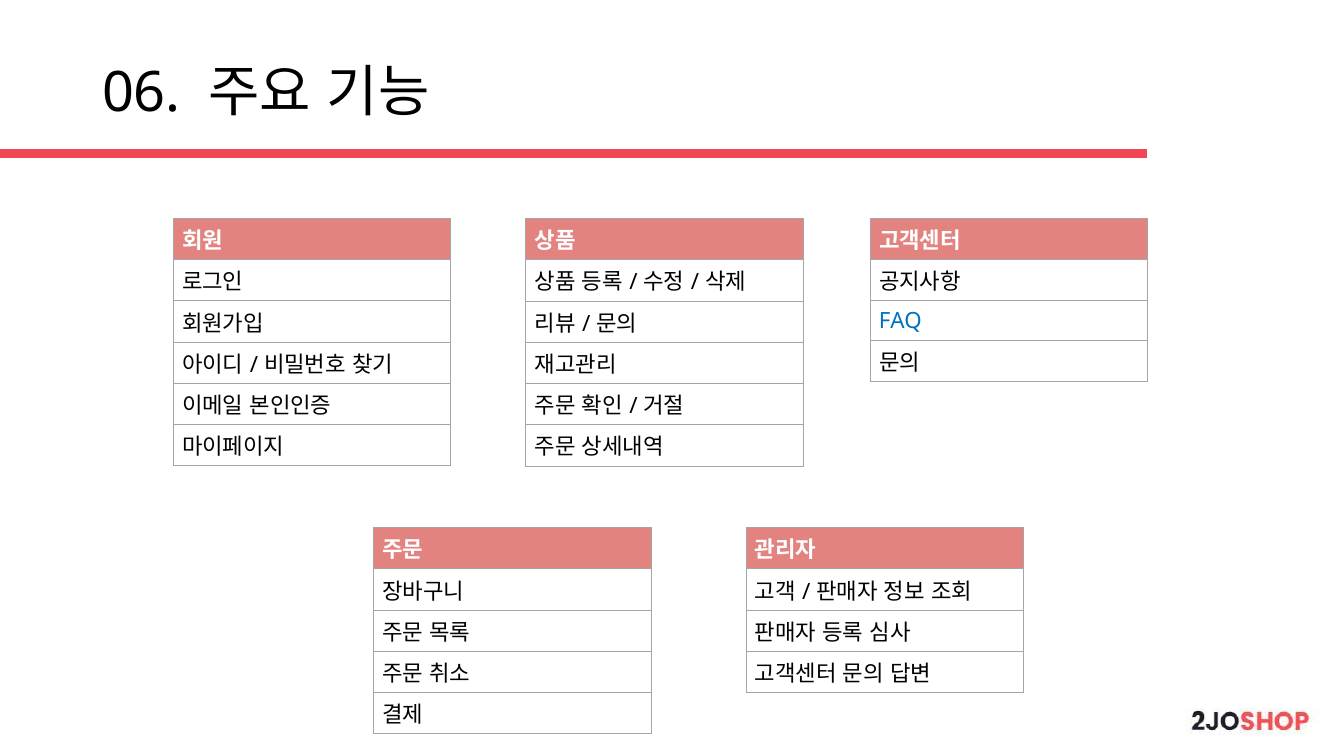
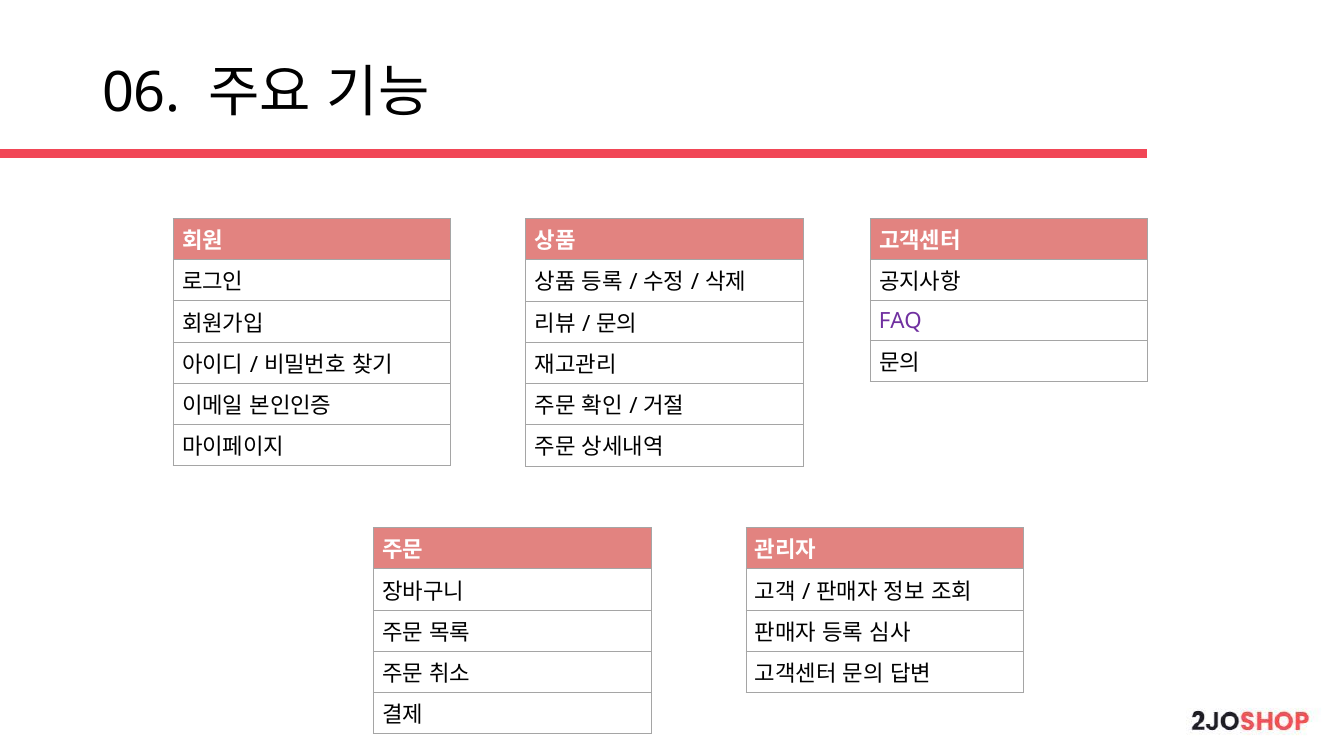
FAQ colour: blue -> purple (900, 322)
